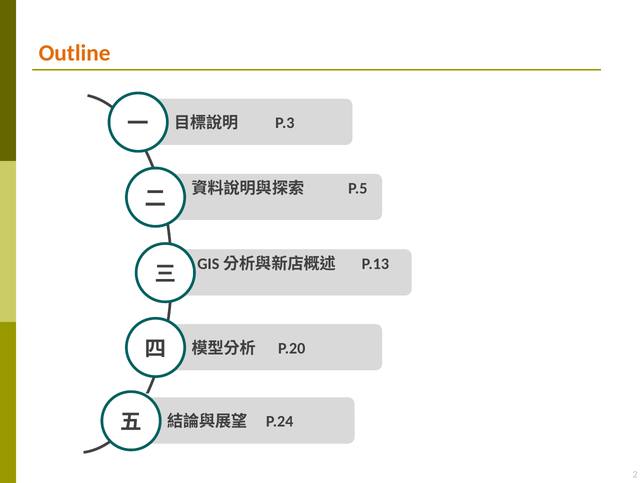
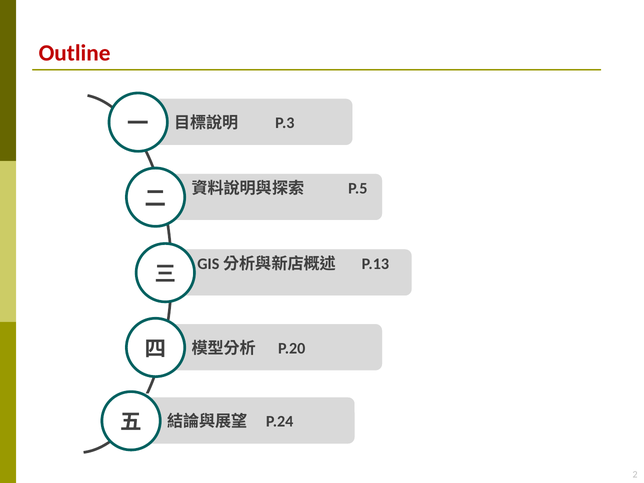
Outline colour: orange -> red (75, 53)
